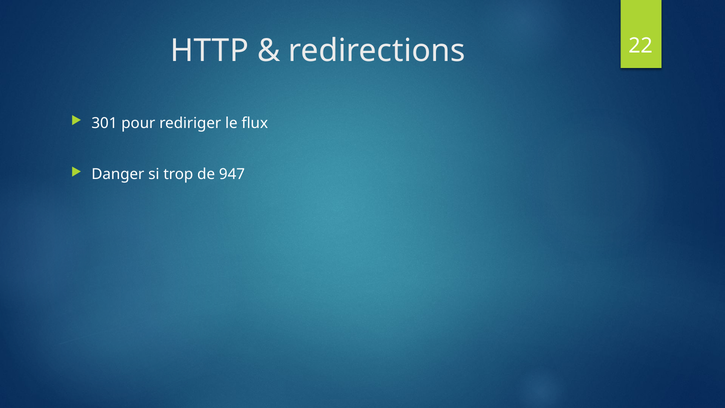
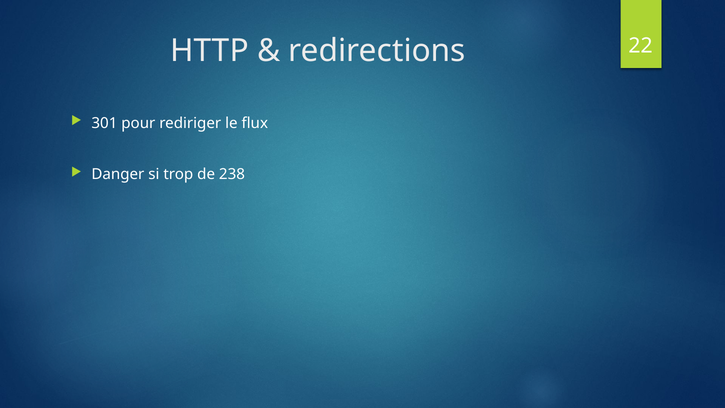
947: 947 -> 238 (232, 174)
